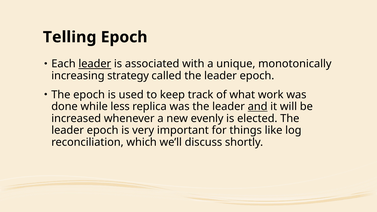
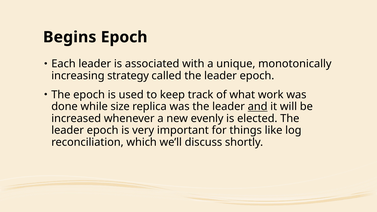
Telling: Telling -> Begins (70, 37)
leader underline: present -> none (95, 64)
less: less -> size (120, 107)
